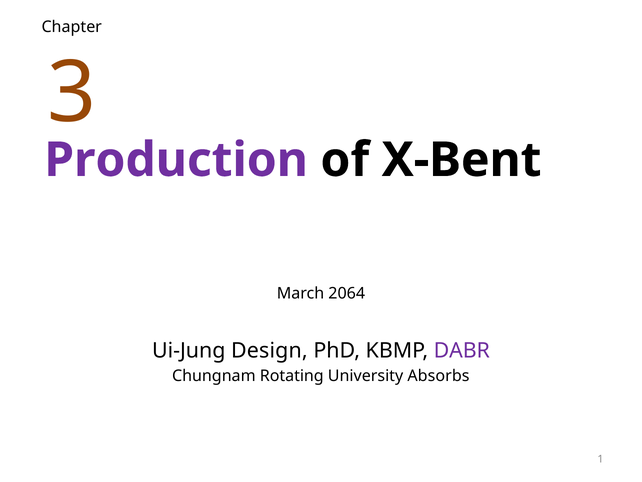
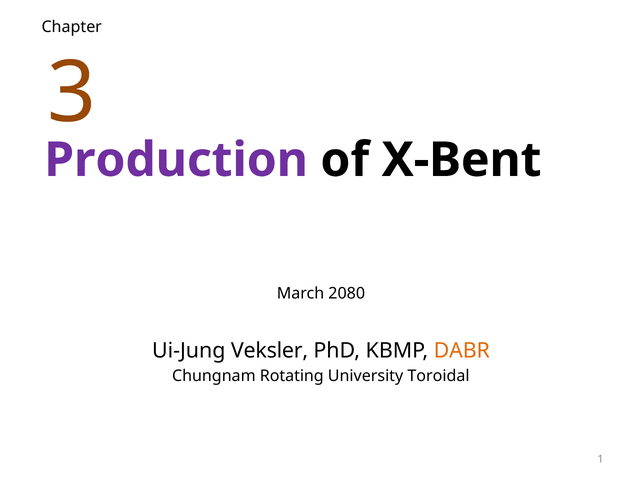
2064: 2064 -> 2080 (347, 293)
Design: Design -> Veksler (270, 350)
DABR colour: purple -> orange (462, 350)
Absorbs: Absorbs -> Toroidal (438, 376)
